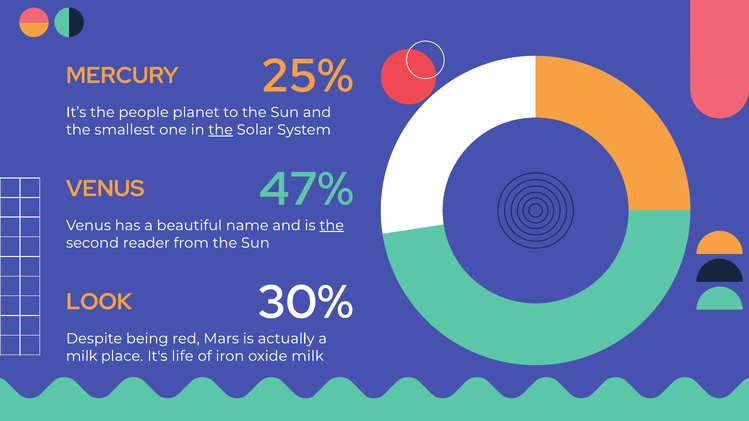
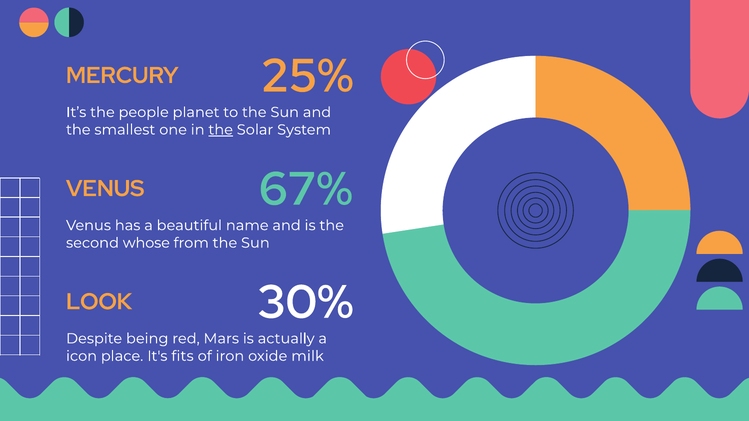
47%: 47% -> 67% (306, 189)
the underline: present -> none (332, 226)
reader: reader -> whose (146, 243)
milk: milk -> icon (82, 356)
life: life -> fits (183, 356)
